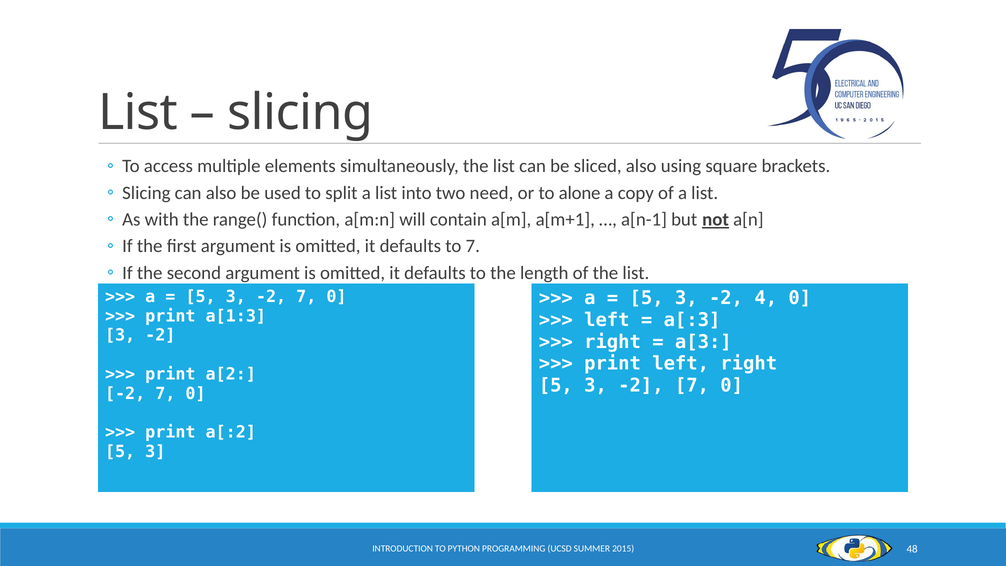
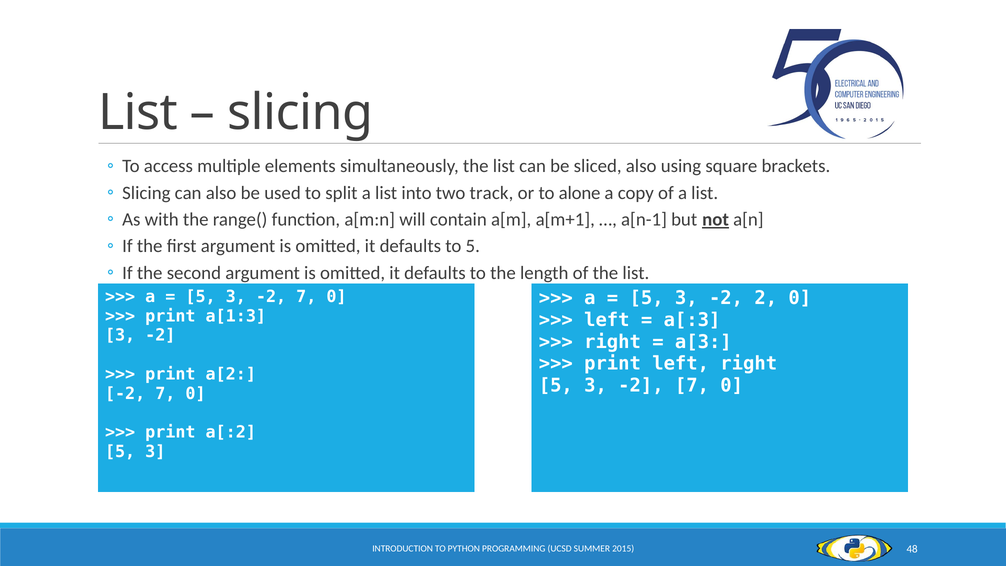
need: need -> track (491, 193)
to 7: 7 -> 5 (473, 246)
4: 4 -> 2 (766, 298)
